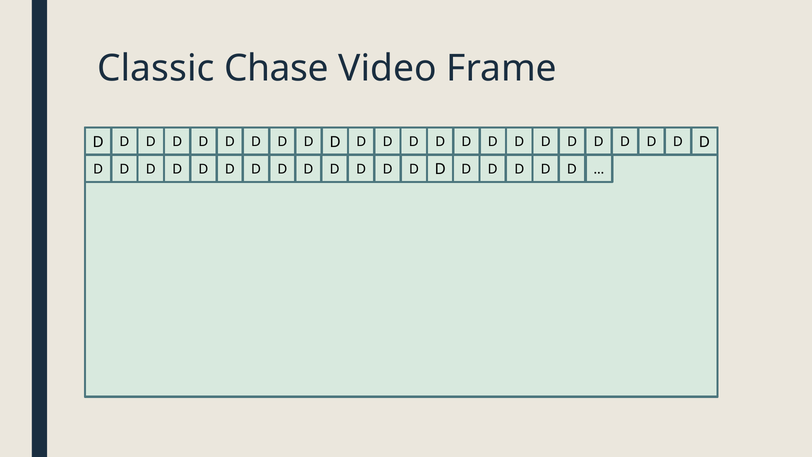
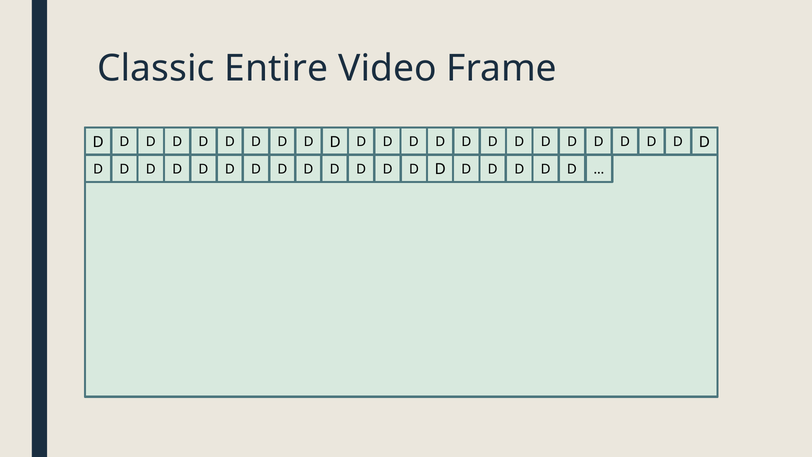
Chase: Chase -> Entire (276, 68)
